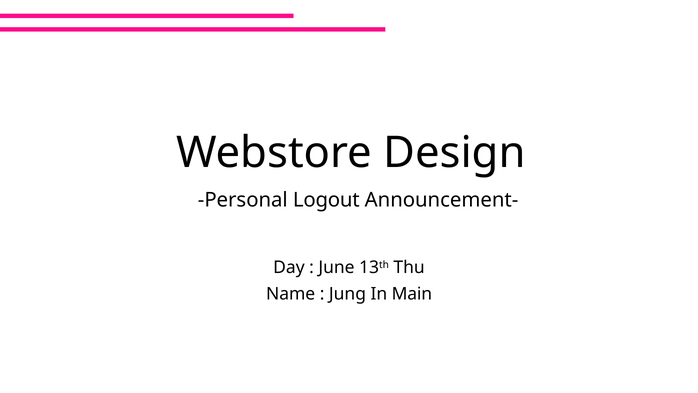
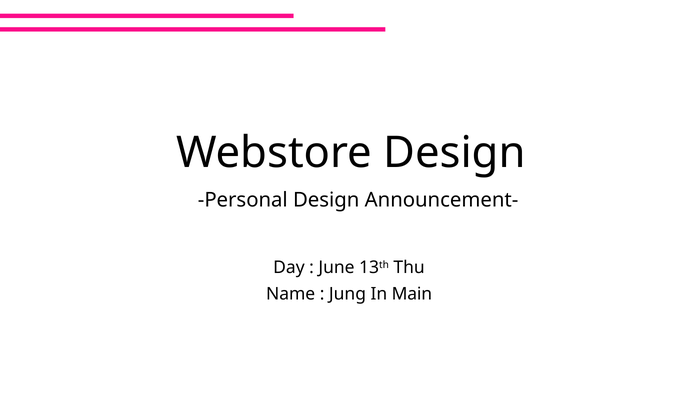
Personal Logout: Logout -> Design (326, 200)
